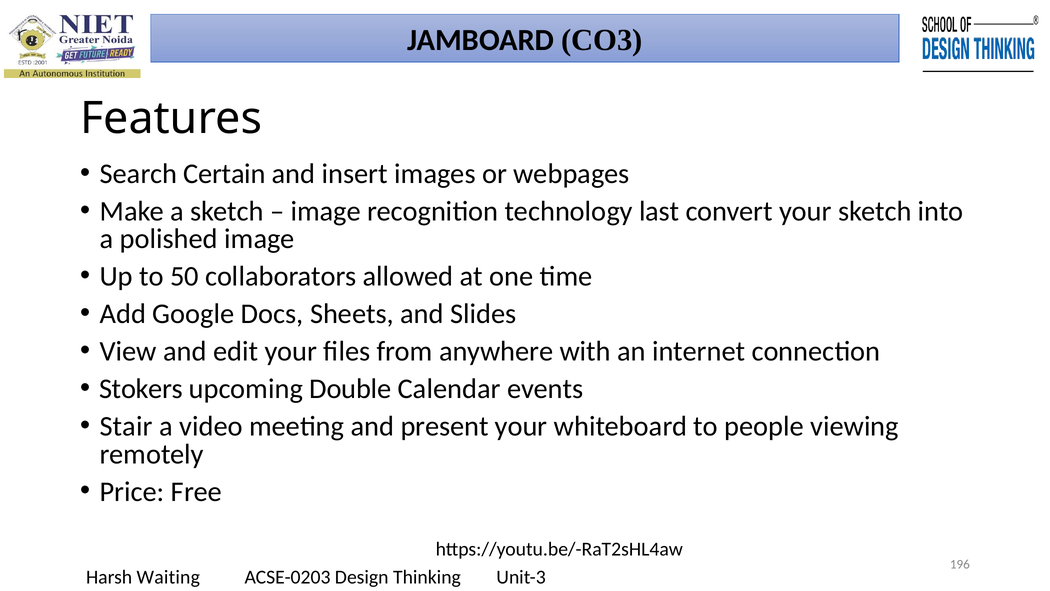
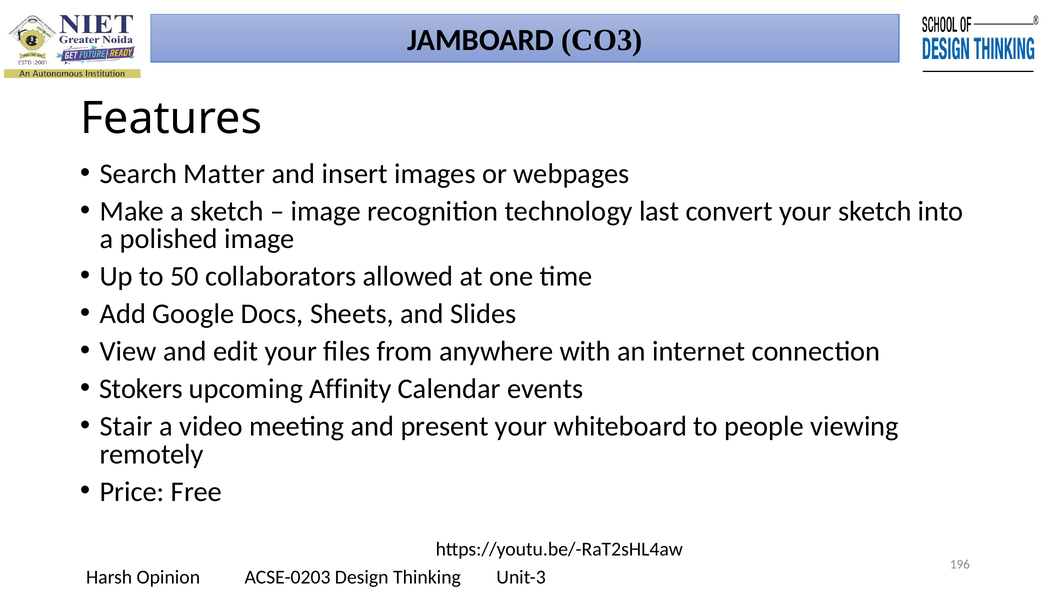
Certain: Certain -> Matter (224, 174)
Double: Double -> Affinity (350, 389)
Waiting: Waiting -> Opinion (168, 577)
